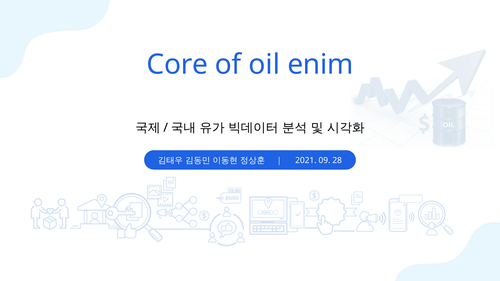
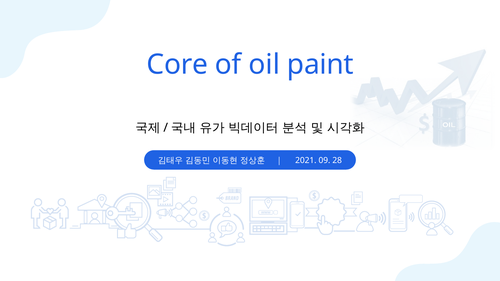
enim: enim -> paint (320, 65)
